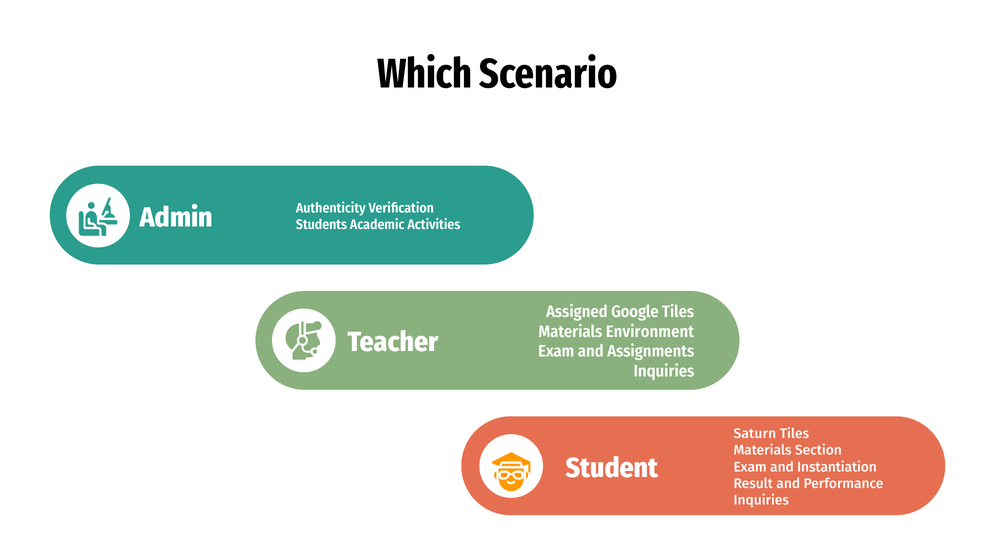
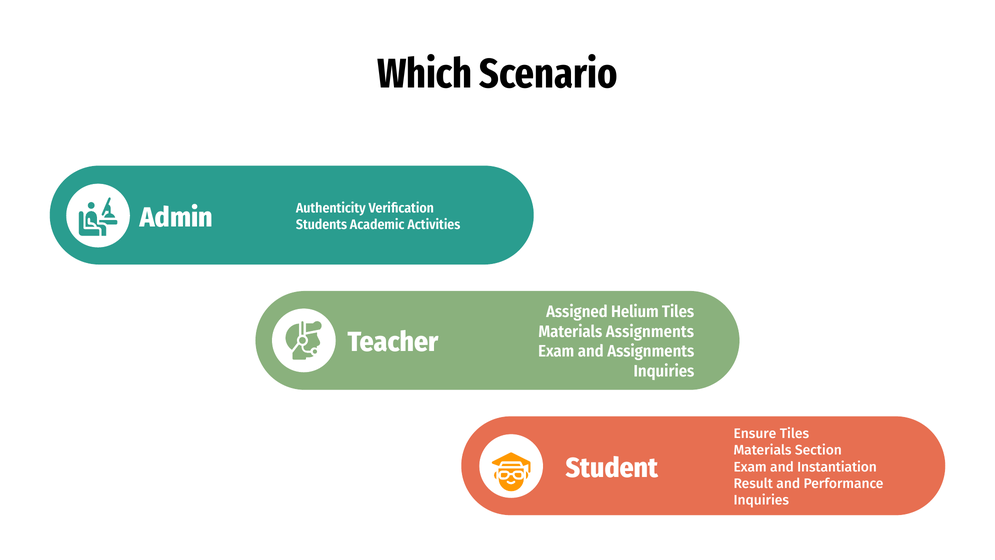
Google: Google -> Helium (635, 311)
Materials Environment: Environment -> Assignments (650, 331)
Saturn: Saturn -> Ensure (755, 434)
